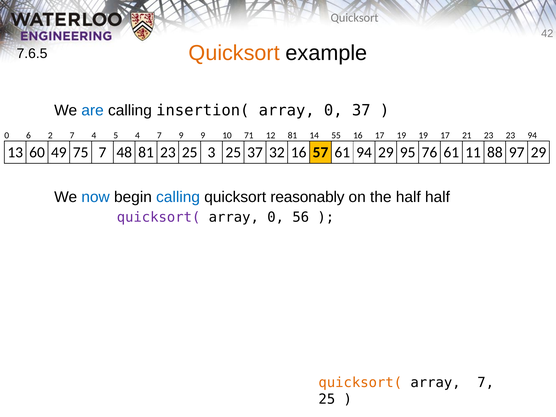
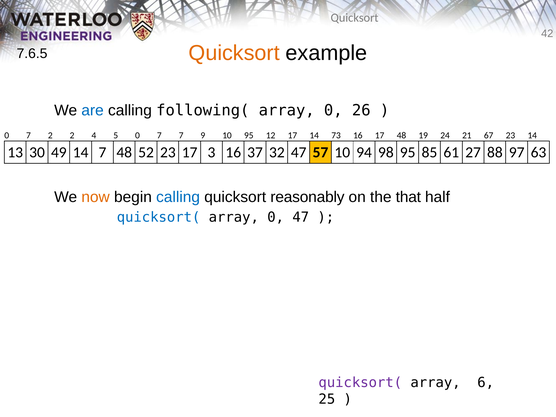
insertion(: insertion( -> following( (203, 110)
0 37: 37 -> 26 (361, 110)
6: 6 -> 7 (28, 135)
2 7: 7 -> 2 (72, 135)
5 4: 4 -> 0 (137, 135)
7 9: 9 -> 7 (181, 135)
10 71: 71 -> 95 (249, 135)
12 81: 81 -> 17 (292, 135)
55: 55 -> 73 (336, 135)
17 19: 19 -> 48 (401, 135)
19 17: 17 -> 24 (445, 135)
21 23: 23 -> 67 (489, 135)
23 94: 94 -> 14 (532, 135)
60: 60 -> 30 (37, 152)
49 75: 75 -> 14 (81, 152)
48 81: 81 -> 52 (146, 152)
23 25: 25 -> 17 (190, 152)
3 25: 25 -> 16 (233, 152)
32 16: 16 -> 47 (299, 152)
57 61: 61 -> 10 (342, 152)
94 29: 29 -> 98 (386, 152)
76: 76 -> 85 (429, 152)
11: 11 -> 27 (473, 152)
97 29: 29 -> 63 (538, 152)
now colour: blue -> orange (96, 197)
the half: half -> that (408, 197)
quicksort( colour: purple -> blue (159, 217)
0 56: 56 -> 47 (301, 217)
quicksort( colour: orange -> purple (360, 383)
array 7: 7 -> 6 (486, 383)
